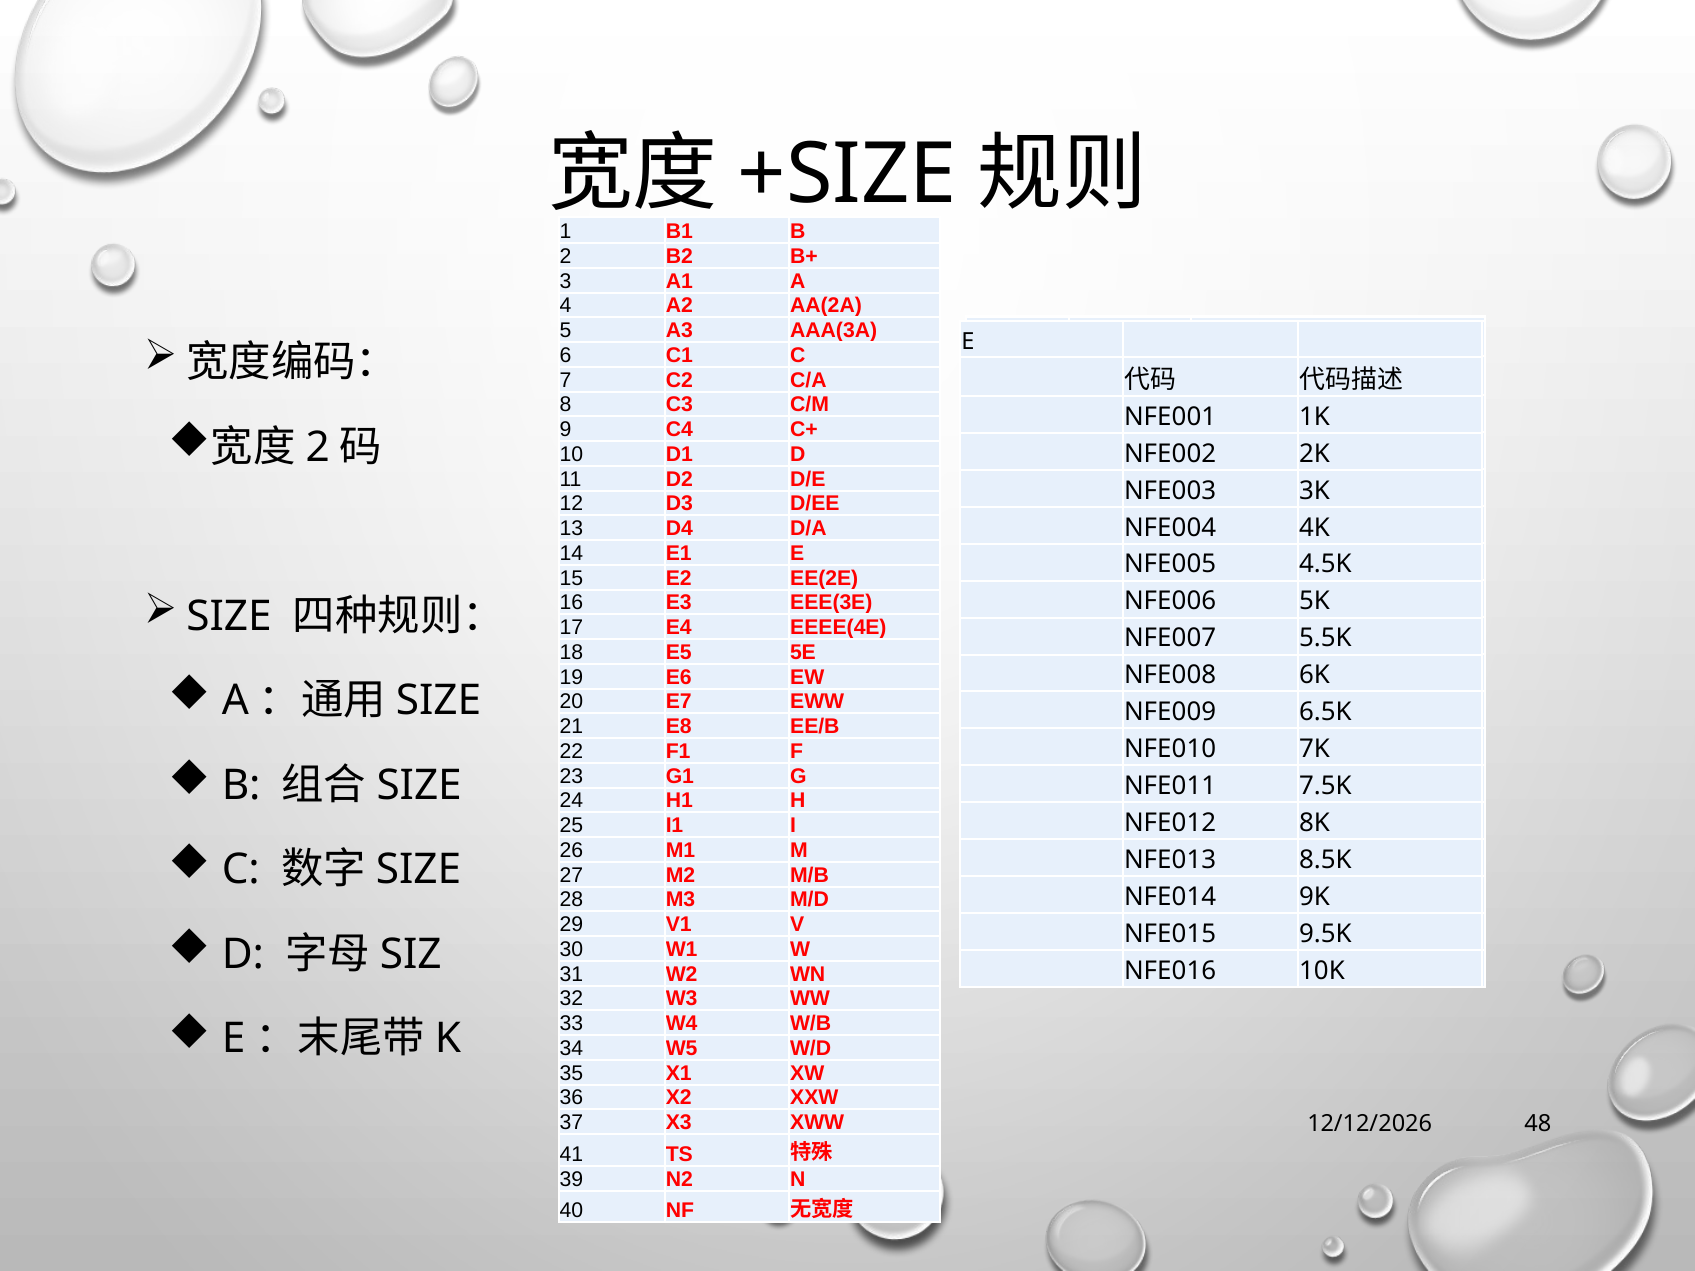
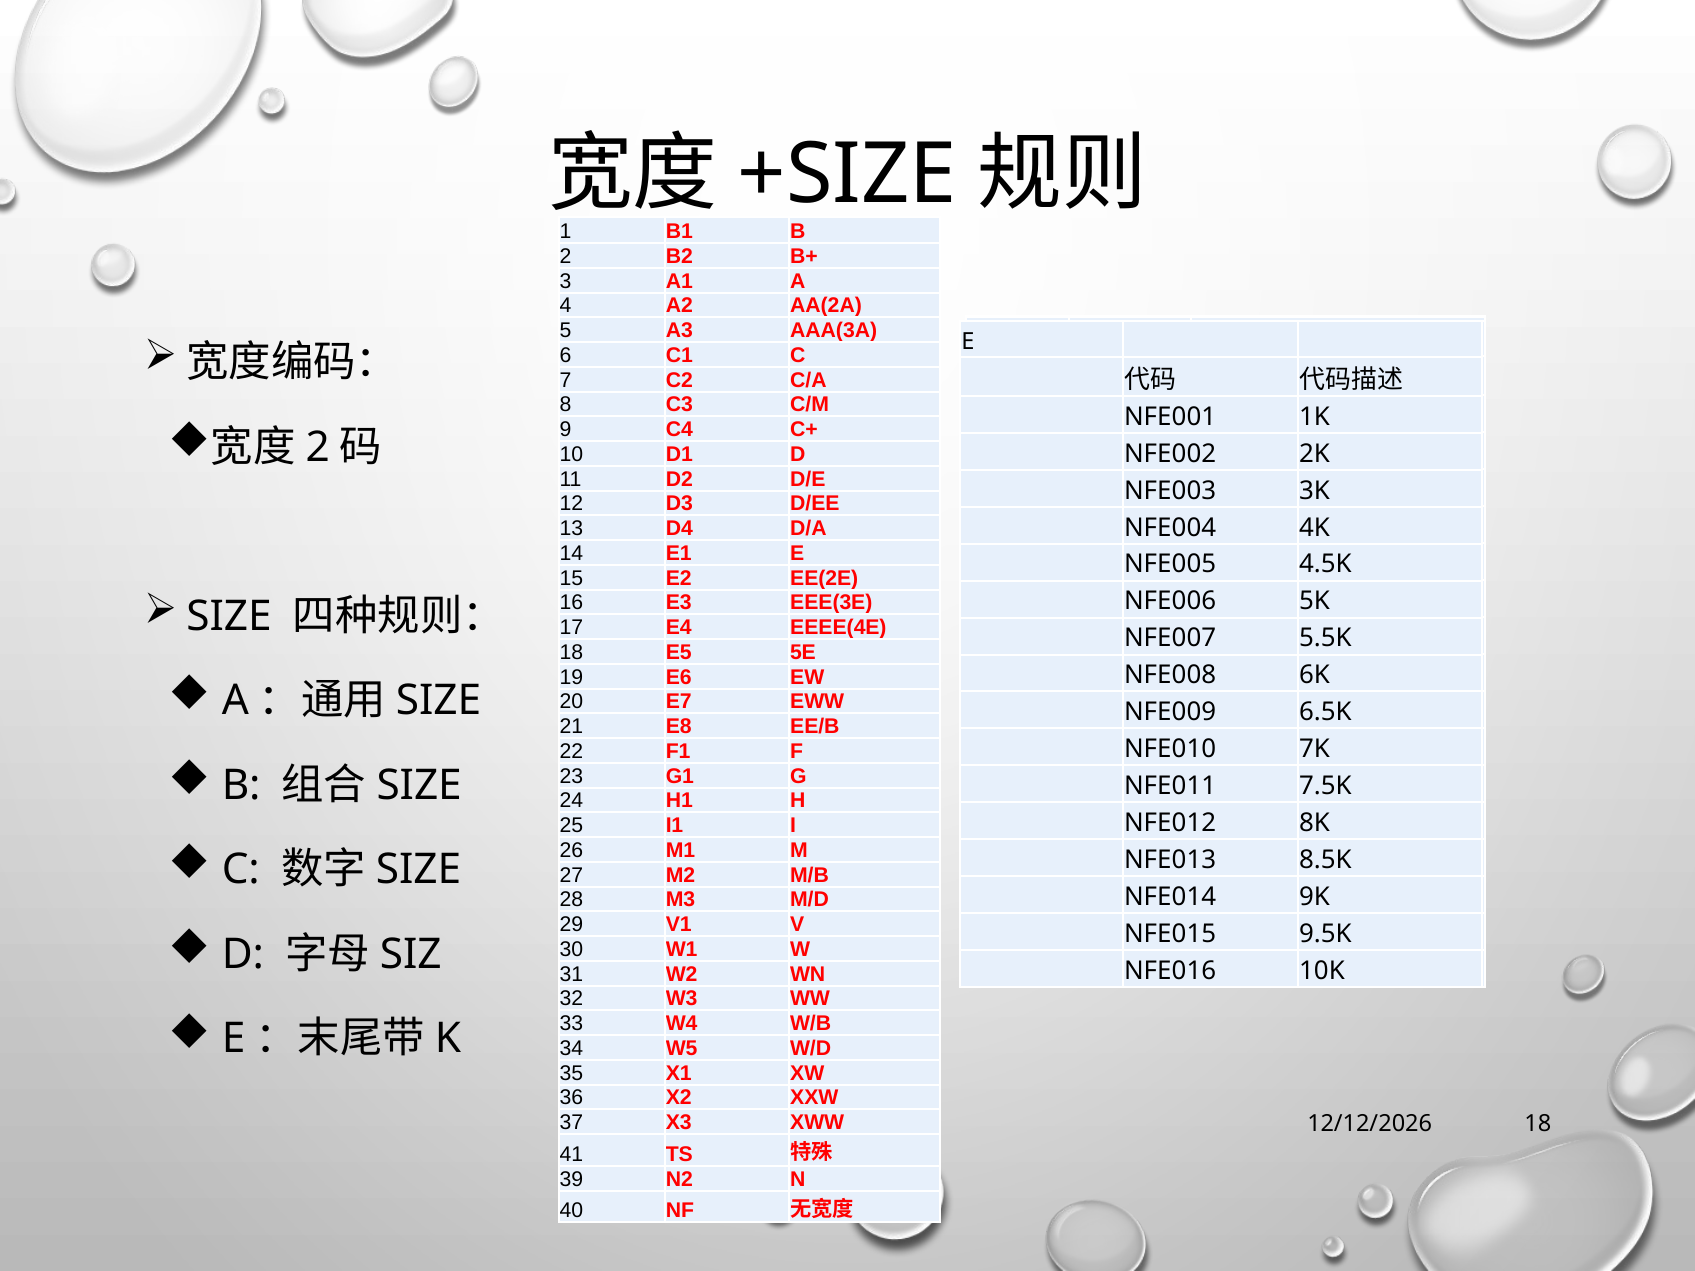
48: 48 -> 18 (1538, 1124)
